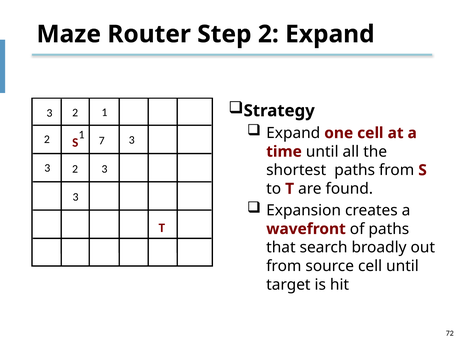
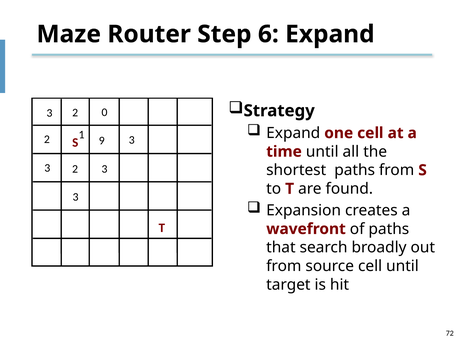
Step 2: 2 -> 6 (268, 34)
3 1: 1 -> 0 (105, 112)
7: 7 -> 9 (102, 141)
